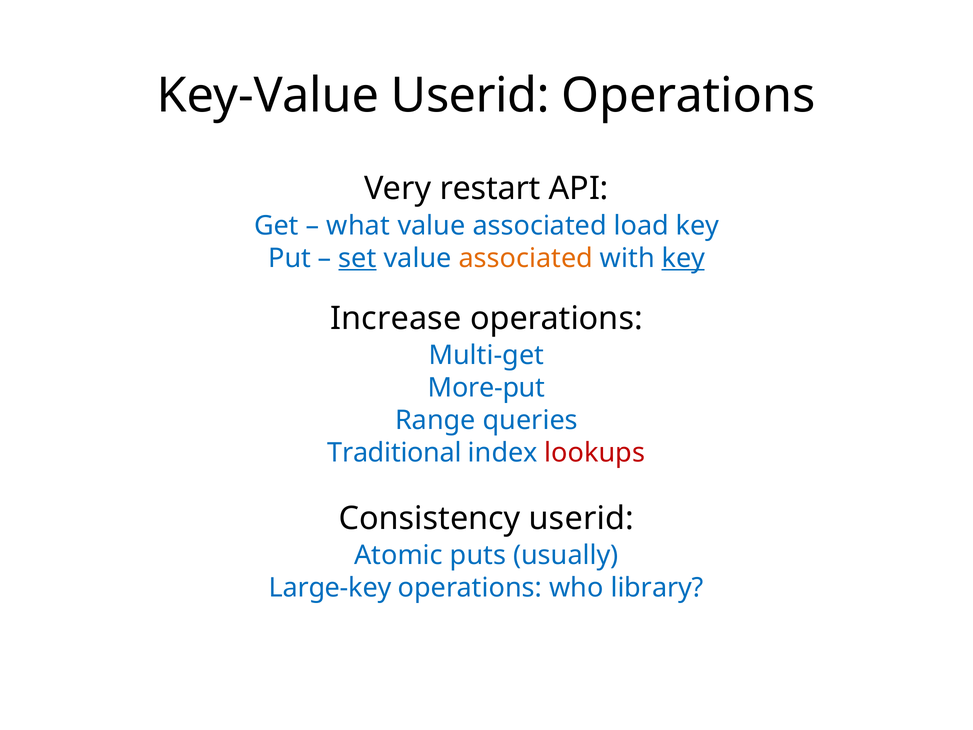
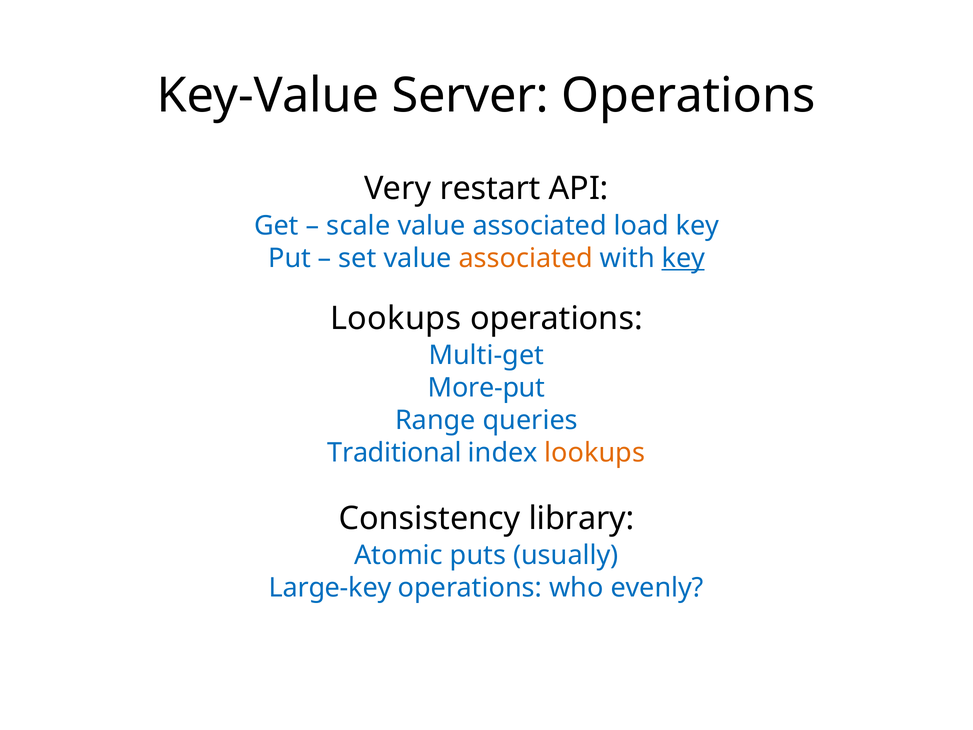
Key-Value Userid: Userid -> Server (470, 96)
what: what -> scale (358, 226)
set underline: present -> none (358, 258)
Increase: Increase -> Lookups (396, 318)
lookups colour: red -> orange (595, 453)
Consistency userid: userid -> library (582, 518)
library: library -> evenly (657, 587)
